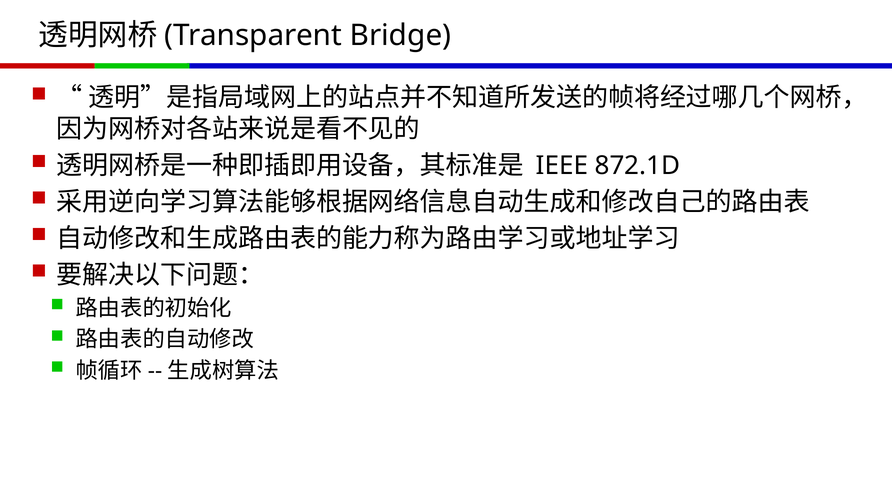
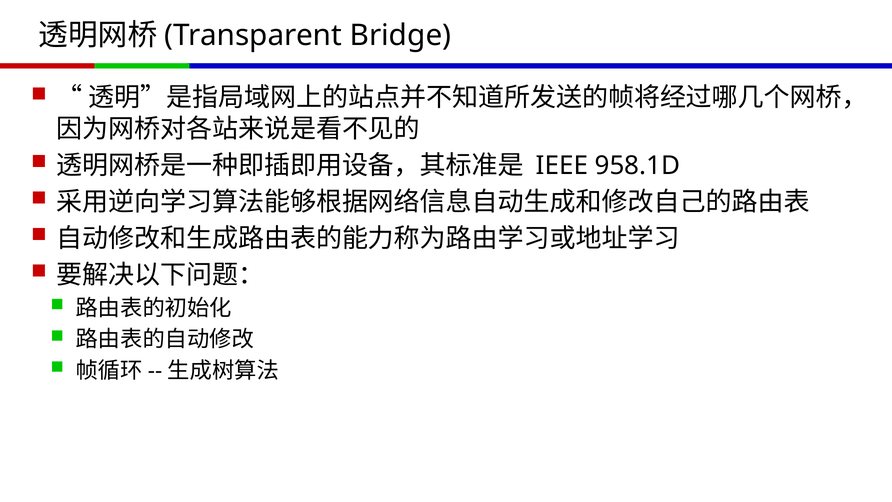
872.1D: 872.1D -> 958.1D (637, 165)
